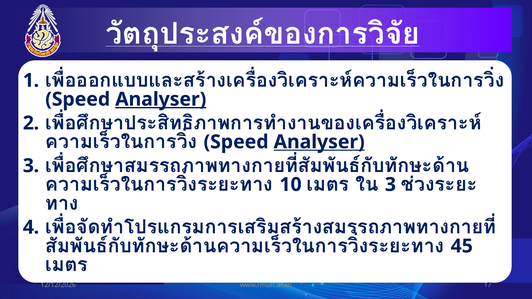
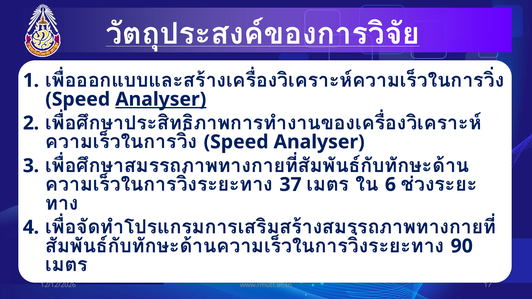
Analyser underline: present -> none (319, 142)
10: 10 -> 37 (291, 185)
3: 3 -> 6 (390, 185)
45: 45 -> 90 (462, 246)
